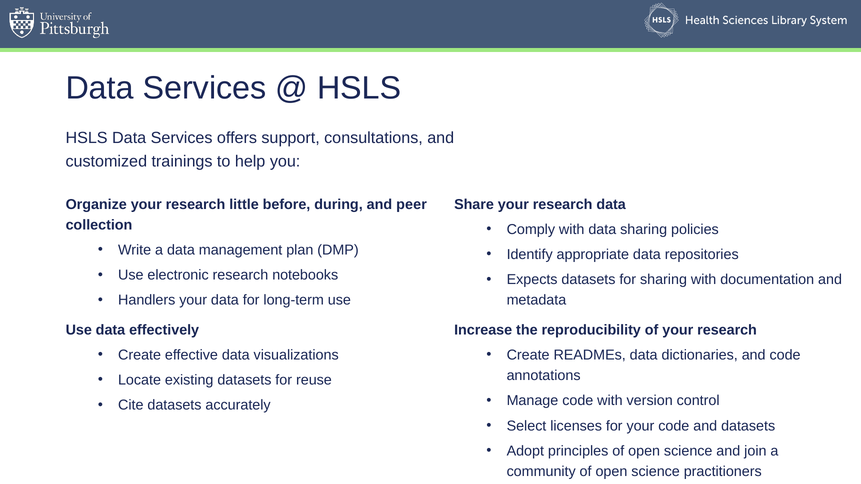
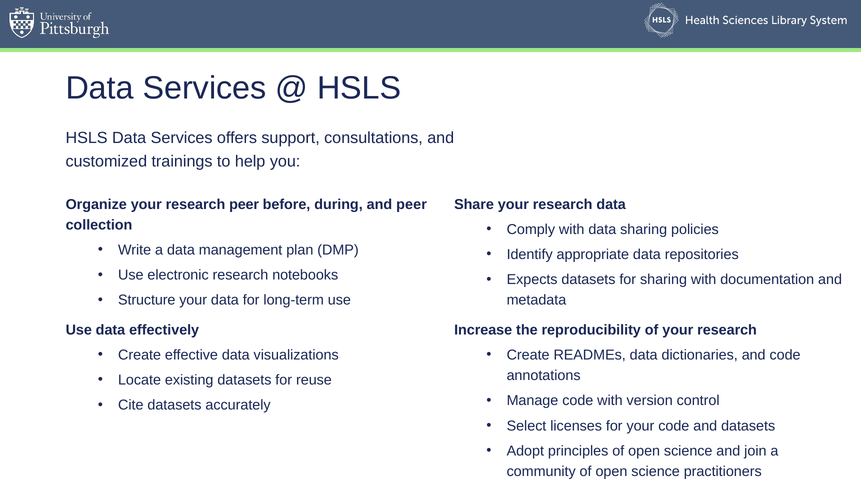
research little: little -> peer (244, 204)
Handlers: Handlers -> Structure (147, 300)
